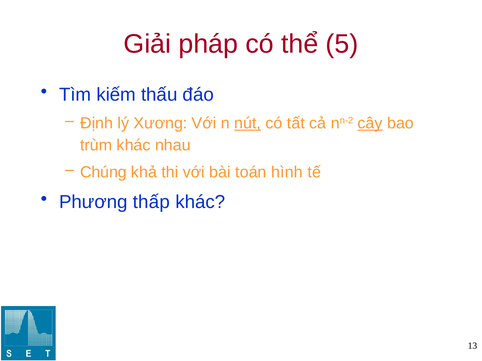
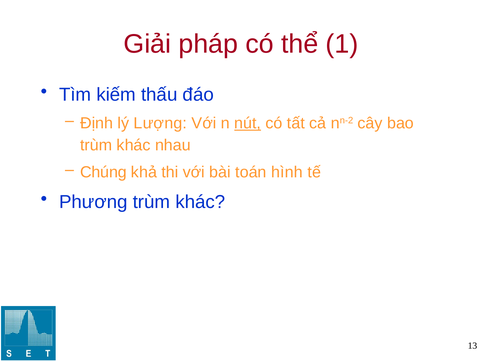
5: 5 -> 1 (342, 44)
Xương: Xương -> Lượng (160, 123)
cây underline: present -> none (370, 123)
Phương thấp: thấp -> trùm (151, 202)
